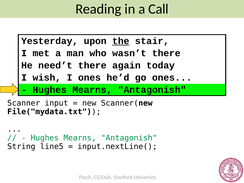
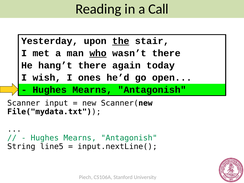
who underline: none -> present (98, 53)
need’t: need’t -> hang’t (55, 65)
go ones: ones -> open (172, 78)
